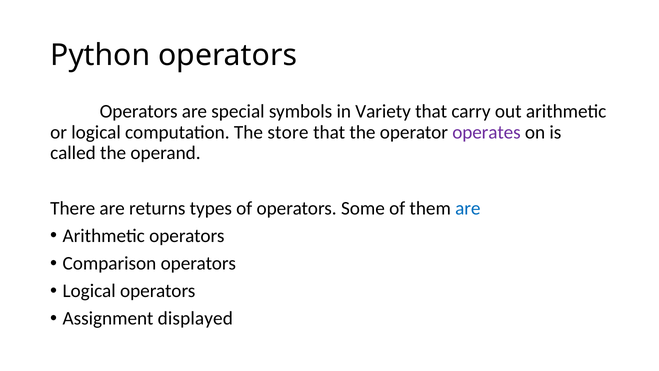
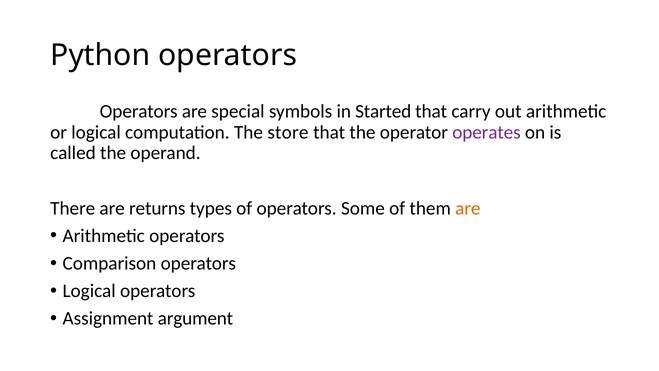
Variety: Variety -> Started (383, 111)
are colour: blue -> orange (468, 208)
displayed: displayed -> argument (195, 318)
